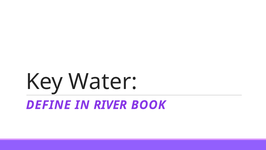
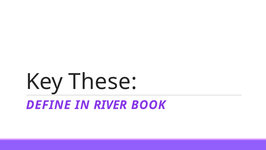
Water: Water -> These (103, 82)
